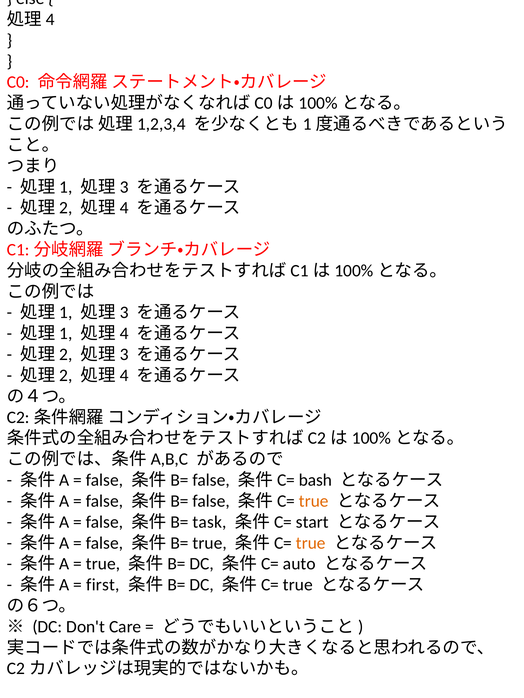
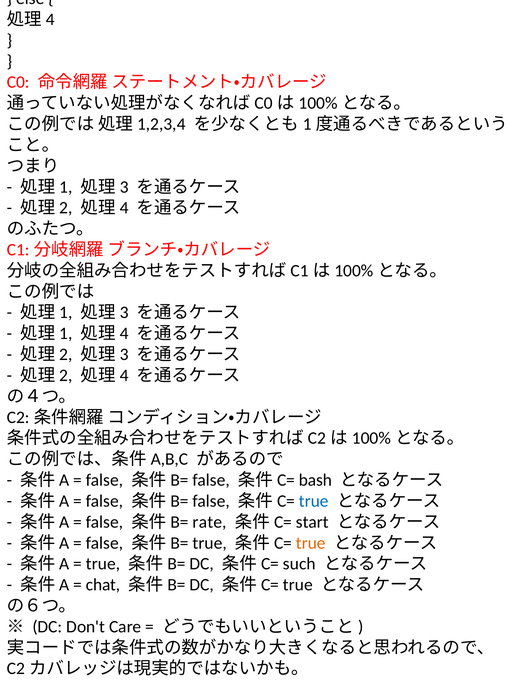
true colour: orange -> blue (314, 502)
task: task -> rate (210, 522)
auto: auto -> such (299, 564)
first: first -> chat (103, 585)
